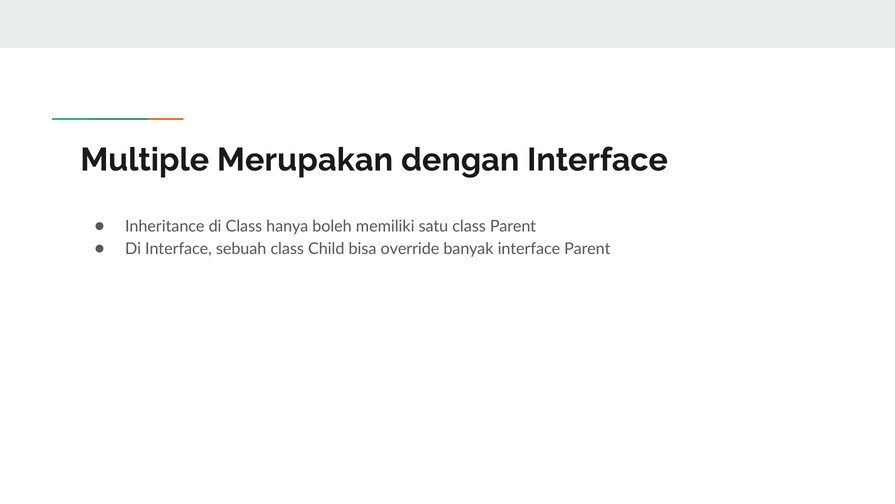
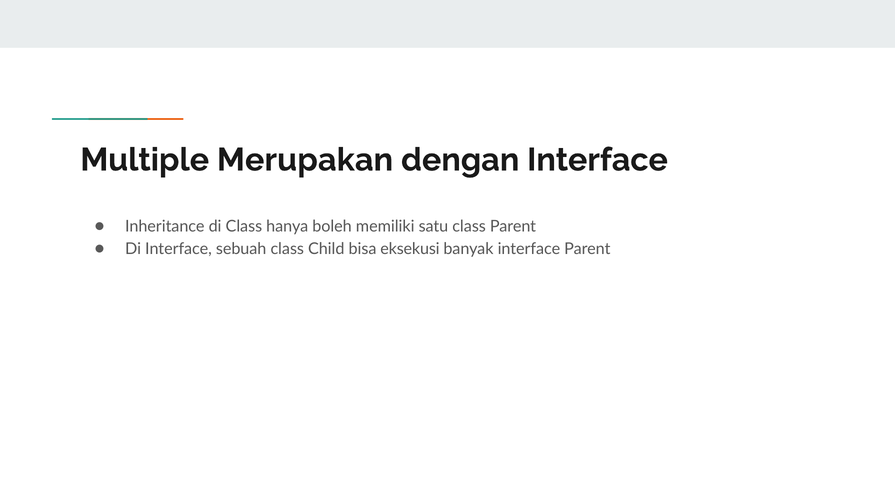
override: override -> eksekusi (410, 248)
